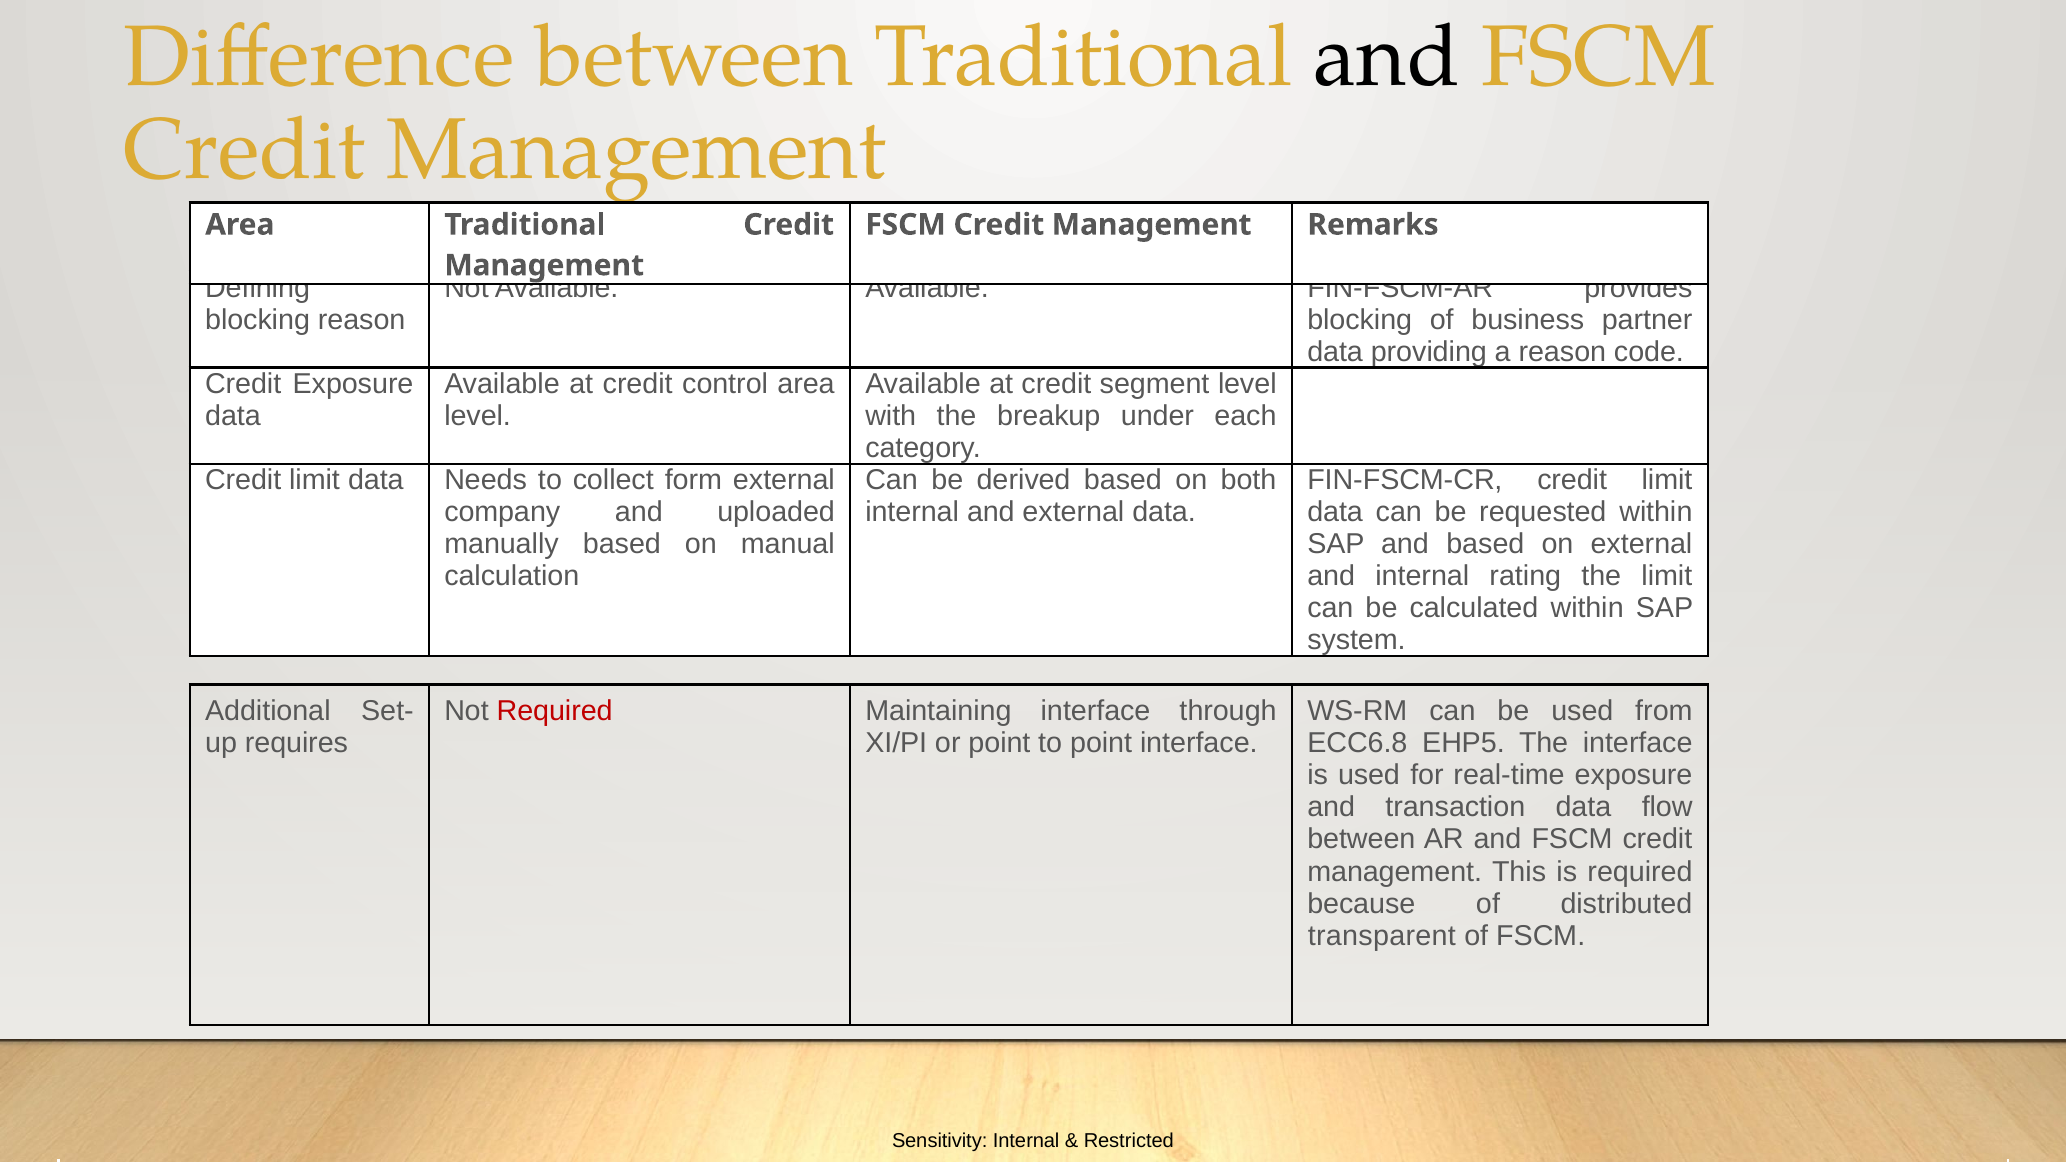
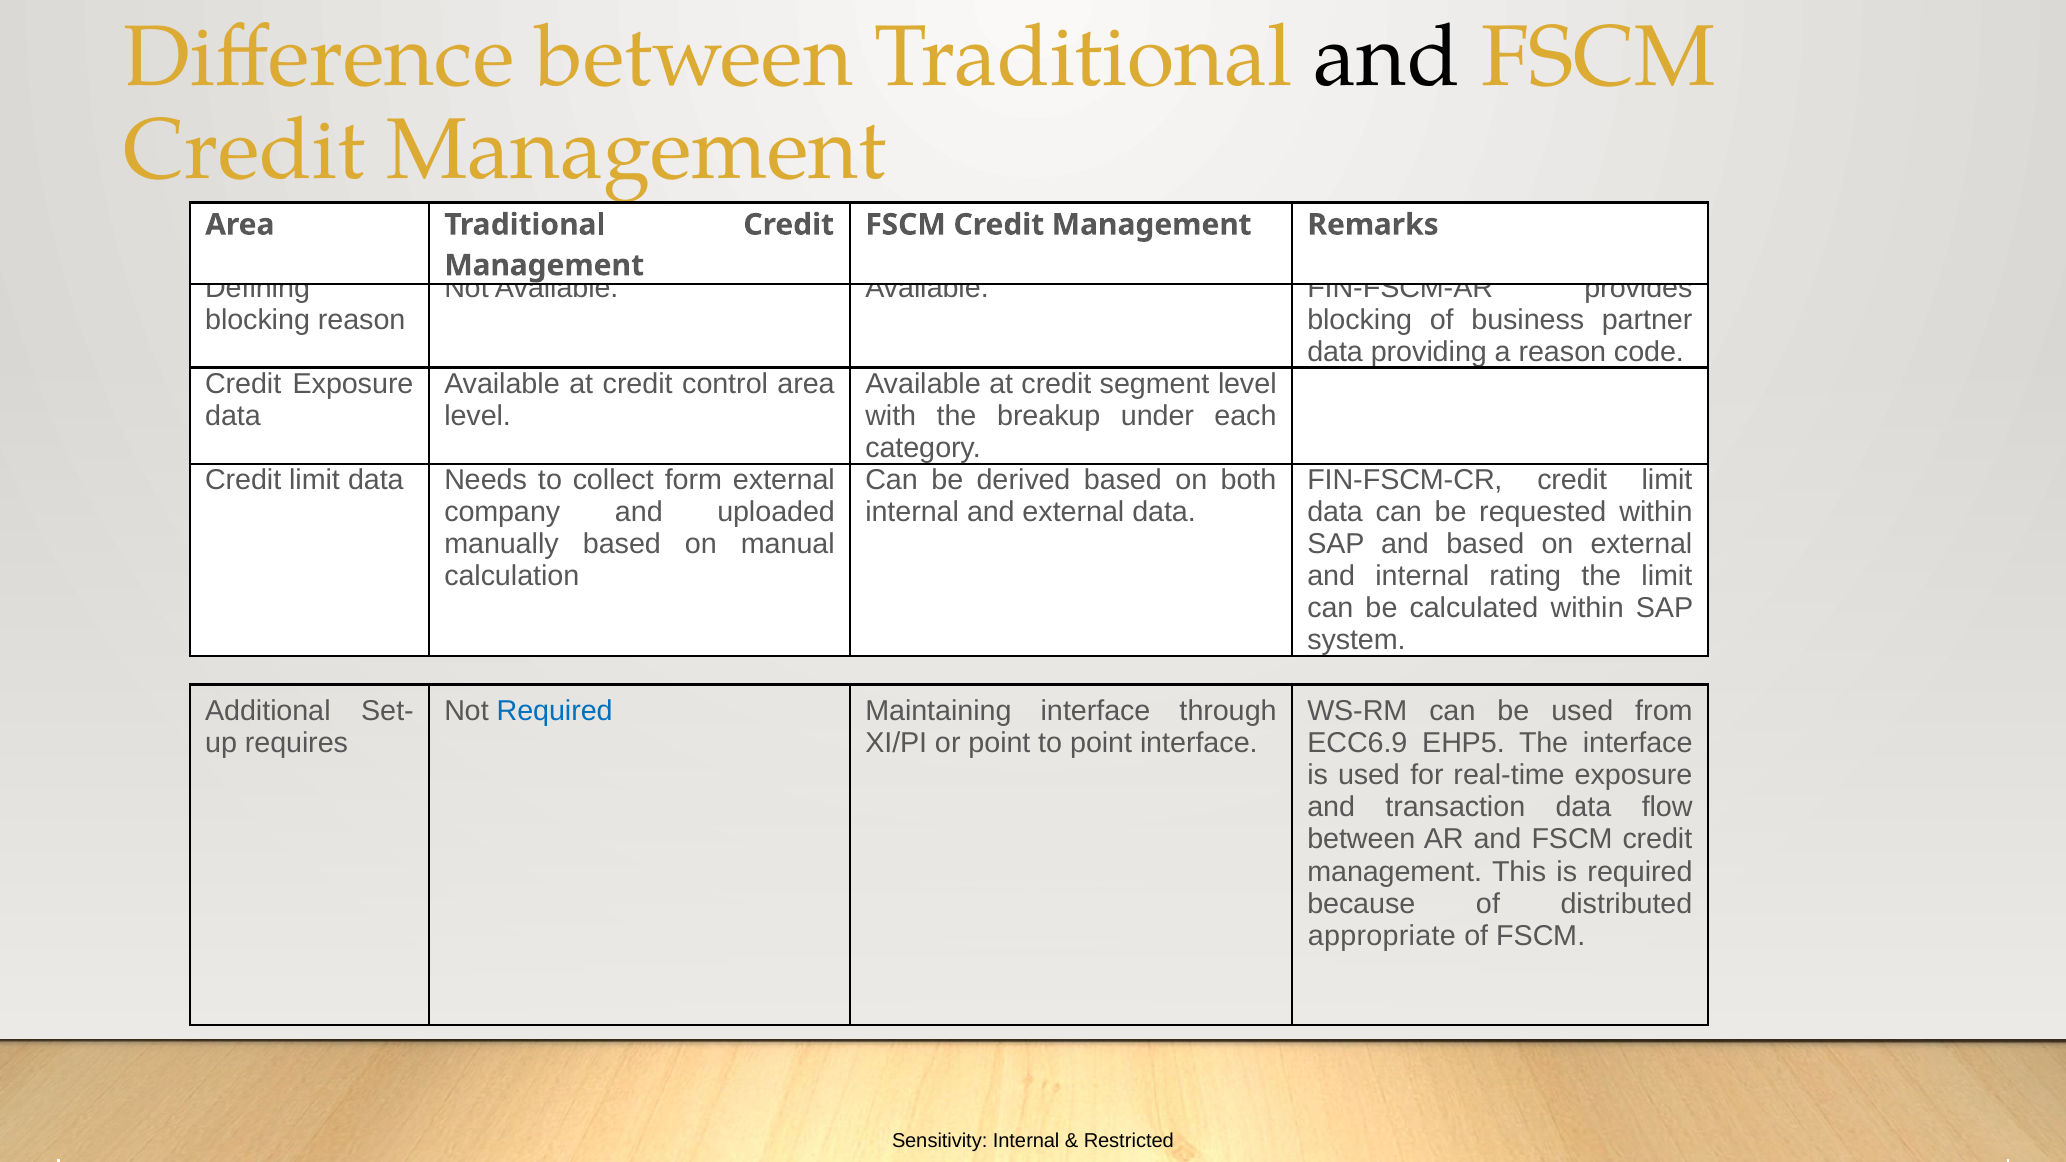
Required colour: red -> blue (555, 711)
ECC6.8: ECC6.8 -> ECC6.9 (1357, 743)
transparent: transparent -> appropriate (1382, 936)
